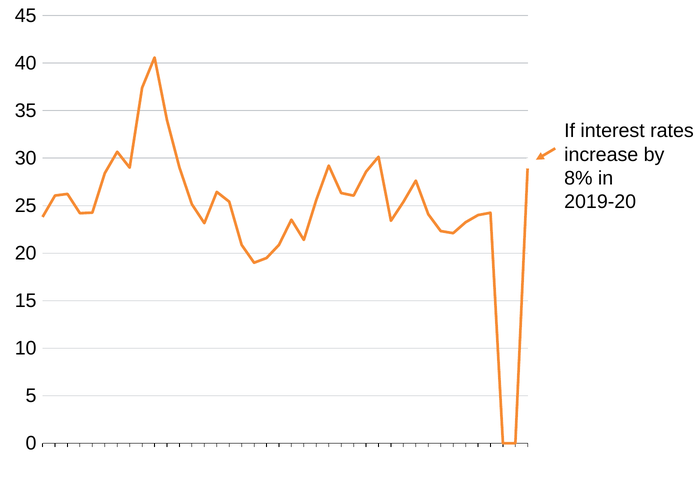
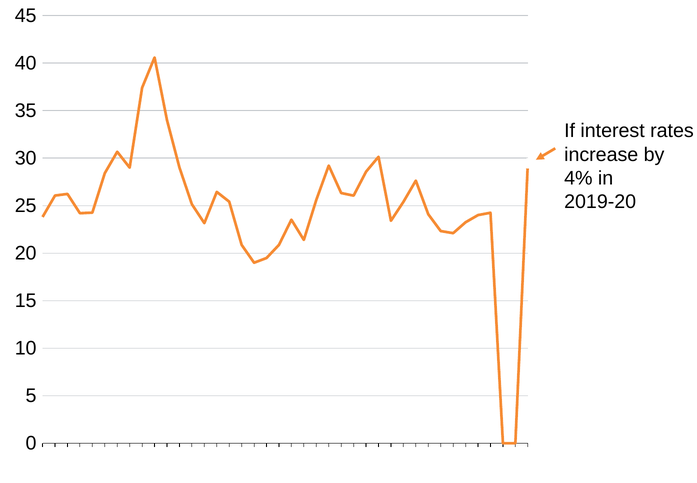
8%: 8% -> 4% (578, 178)
